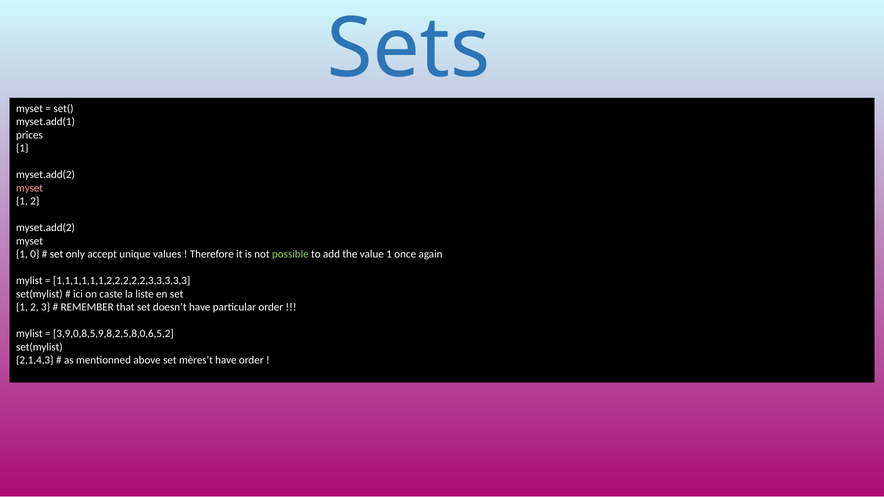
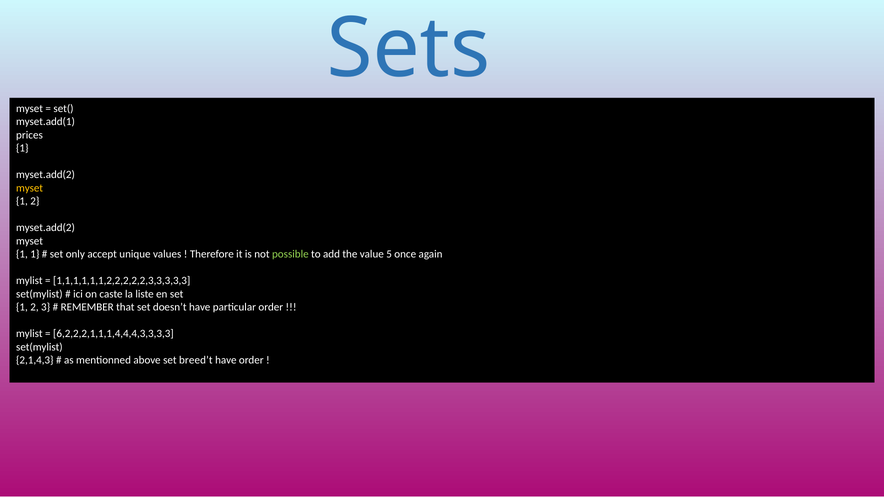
myset colour: pink -> yellow (30, 188)
1 0: 0 -> 1 (35, 254)
value 1: 1 -> 5 (389, 254)
3,9,0,8,5,9,8,2,5,8,0,6,5,2: 3,9,0,8,5,9,8,2,5,8,0,6,5,2 -> 6,2,2,2,1,1,1,4,4,4,3,3,3,3 (113, 334)
mères’t: mères’t -> breed’t (196, 360)
